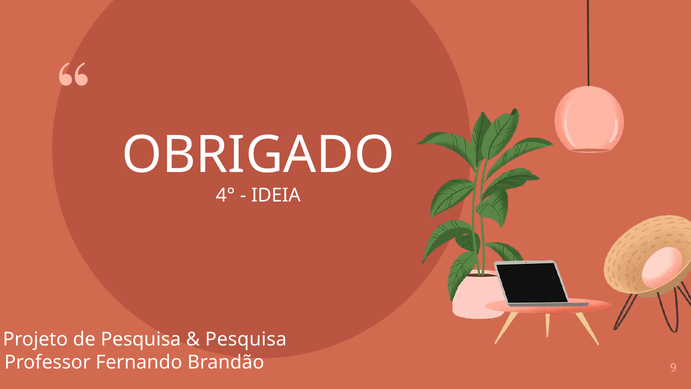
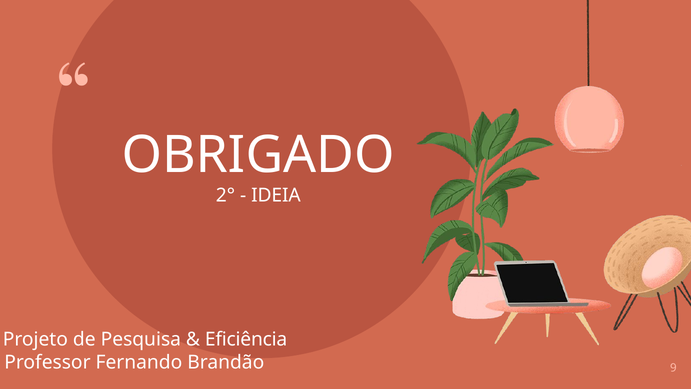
4°: 4° -> 2° (225, 195)
Pesquisa: Pesquisa -> Eficiência (246, 339)
